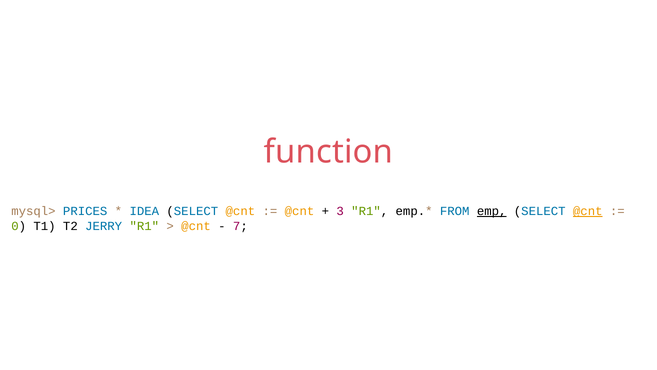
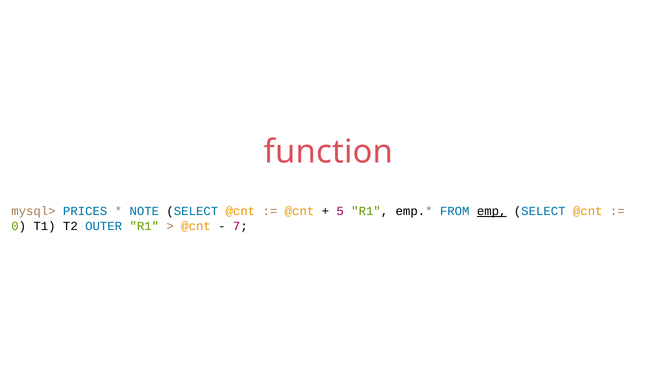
IDEA: IDEA -> NOTE (144, 211)
3: 3 -> 5 (340, 211)
@cnt underline: present -> none (588, 211)
JERRY: JERRY -> OUTER (104, 226)
